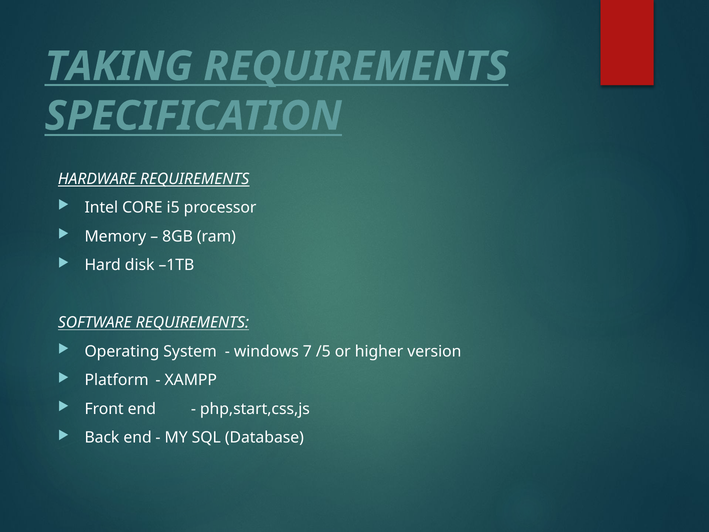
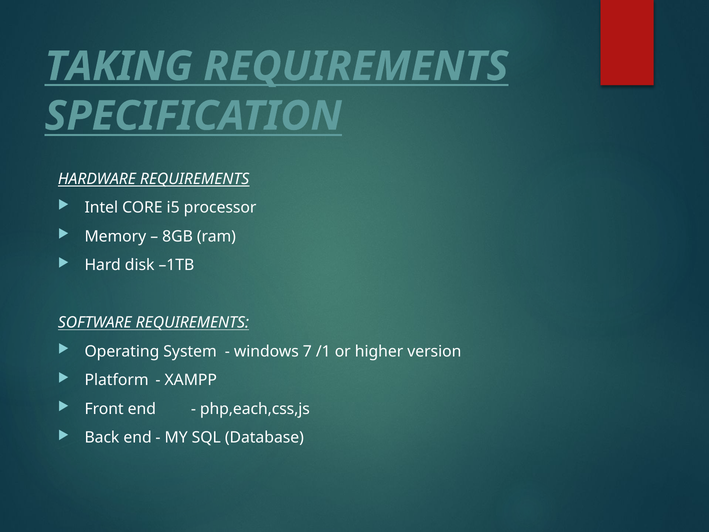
/5: /5 -> /1 (323, 351)
php,start,css,js: php,start,css,js -> php,each,css,js (255, 409)
